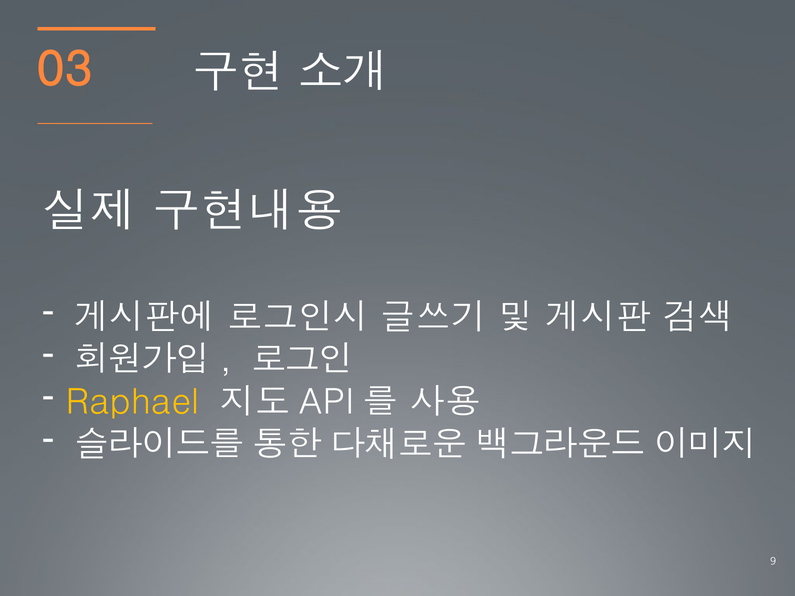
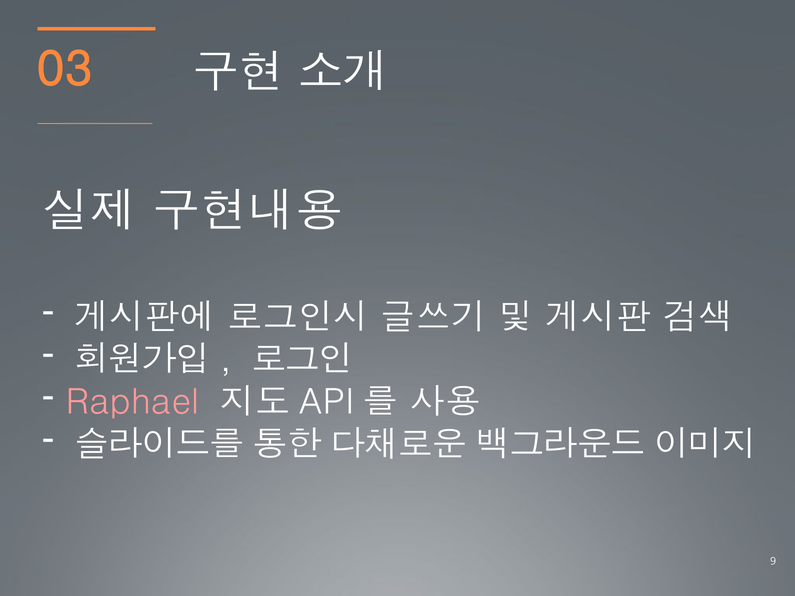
Raphael colour: yellow -> pink (133, 402)
